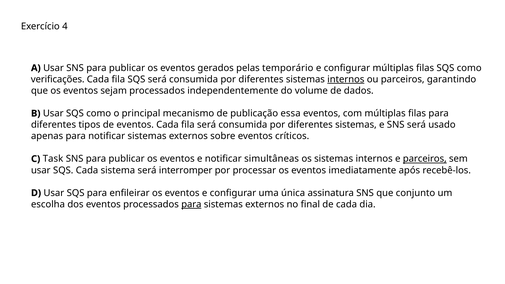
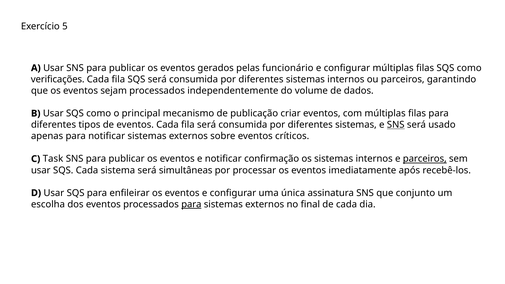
4: 4 -> 5 (65, 26)
temporário: temporário -> funcionário (288, 68)
internos underline: present -> none (346, 79)
essa: essa -> criar (291, 113)
SNS underline: none -> present (396, 125)
simultâneas: simultâneas -> confirmação (272, 159)
interromper: interromper -> simultâneas (186, 170)
